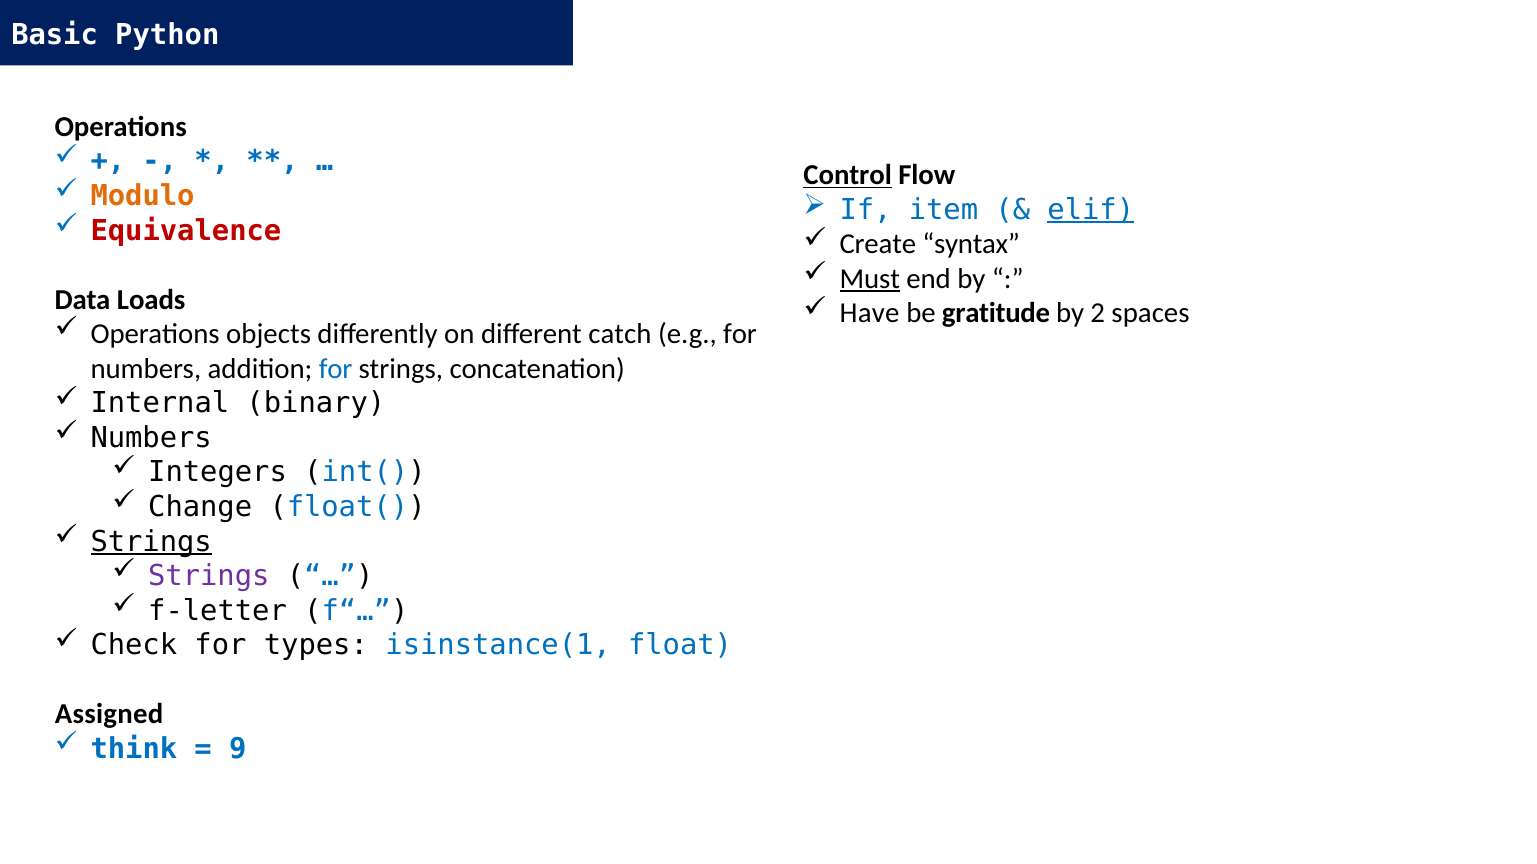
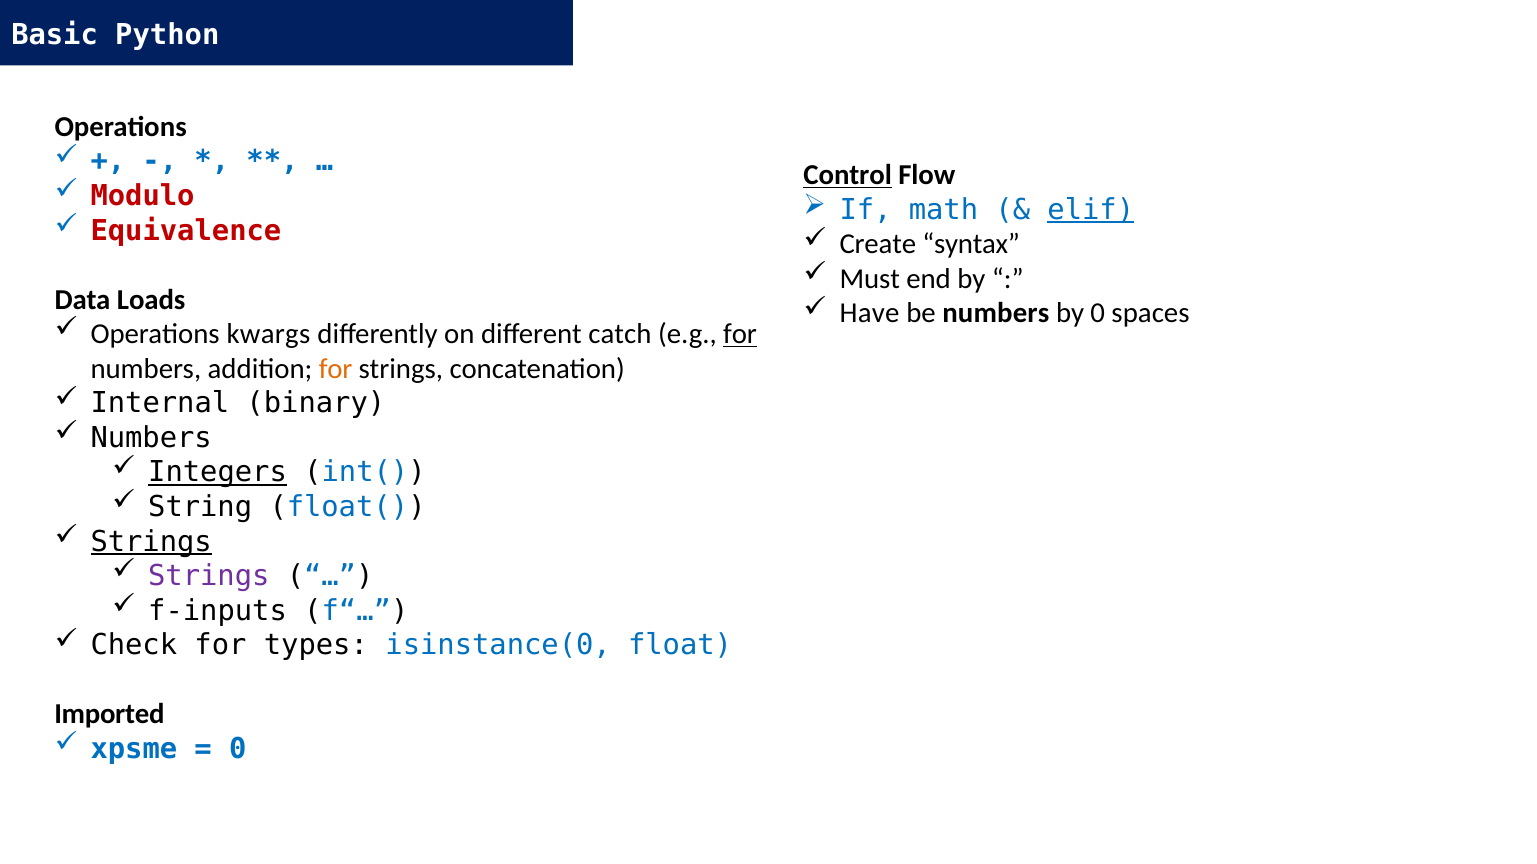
Modulo colour: orange -> red (143, 196)
item: item -> math (943, 210)
Must underline: present -> none (870, 279)
be gratitude: gratitude -> numbers (996, 314)
by 2: 2 -> 0 (1098, 314)
objects: objects -> kwargs (268, 334)
for underline: none -> present (740, 334)
for colour: blue -> orange (336, 369)
Integers underline: none -> present (218, 473)
Change: Change -> String (200, 507)
f-letter: f-letter -> f-inputs (218, 611)
isinstance(1: isinstance(1 -> isinstance(0 (498, 646)
Assigned: Assigned -> Imported (109, 715)
think: think -> xpsme (134, 749)
9: 9 -> 0 (238, 749)
